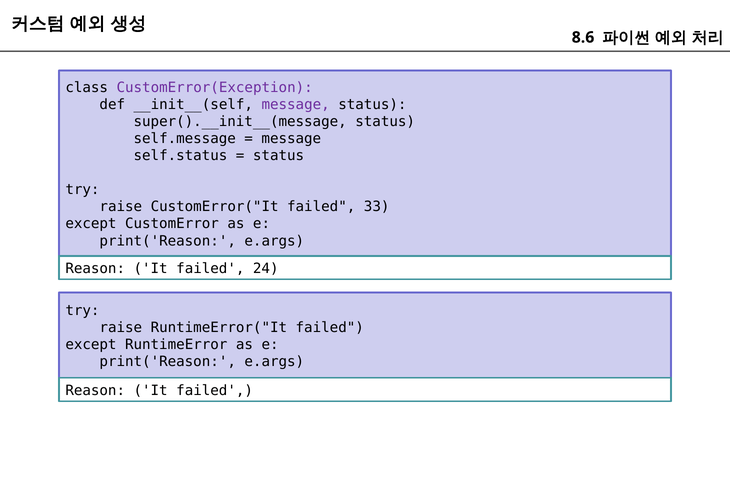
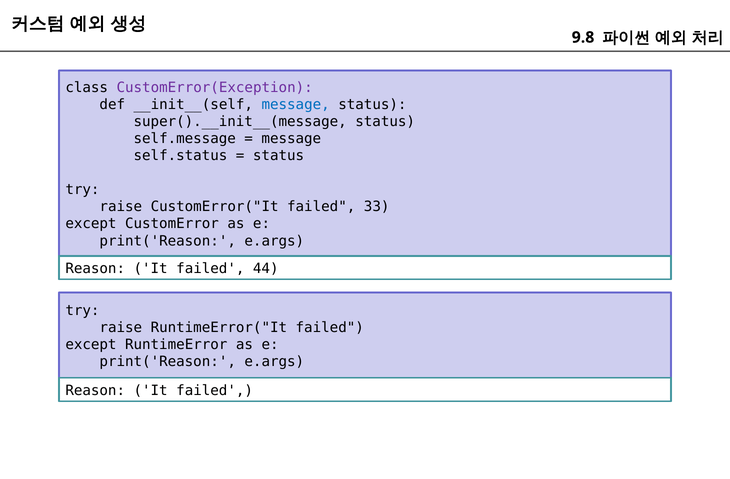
8.6: 8.6 -> 9.8 (583, 37)
message colour: purple -> blue (296, 105)
24: 24 -> 44 (266, 269)
